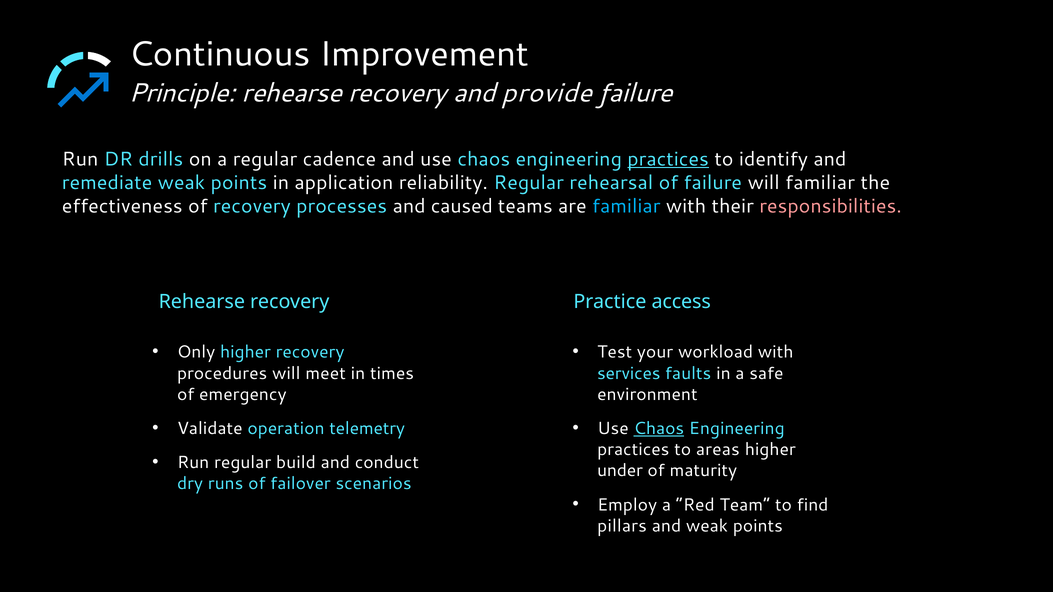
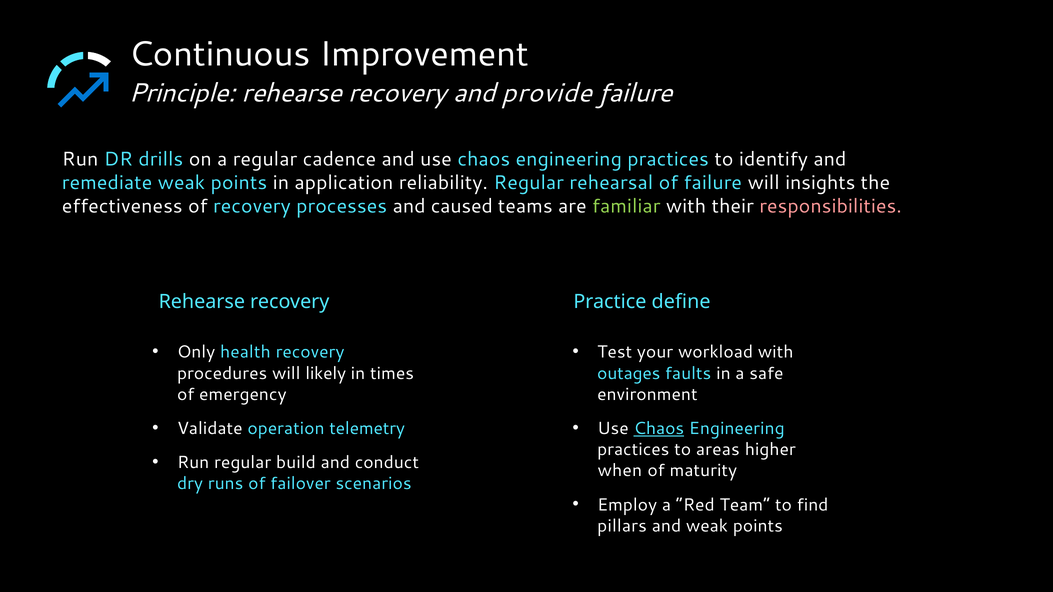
practices underline: present -> none (668, 159)
will familiar: familiar -> insights (820, 183)
familiar colour: light blue -> light green (626, 207)
access: access -> define (681, 302)
Only higher: higher -> health (245, 352)
meet: meet -> likely (326, 373)
services: services -> outages (629, 373)
under: under -> when (620, 471)
